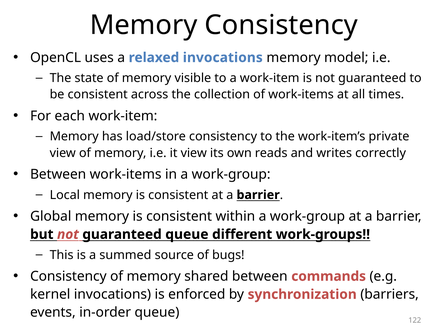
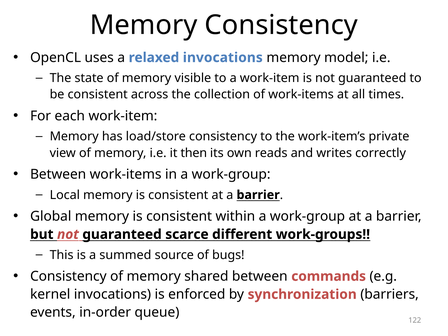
it view: view -> then (194, 153)
guaranteed queue: queue -> scarce (187, 234)
